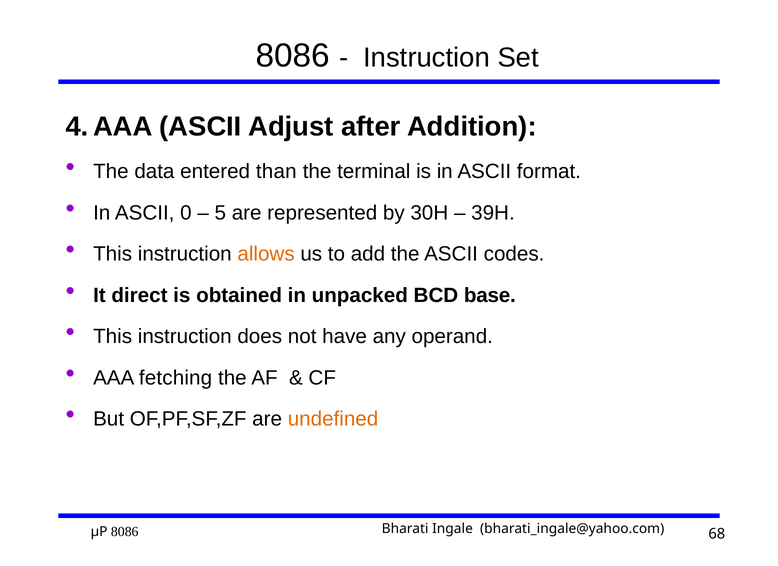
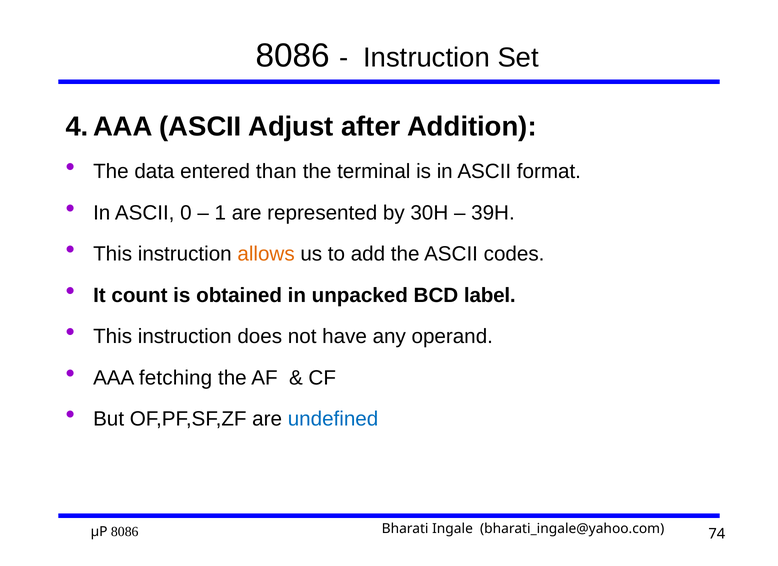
5: 5 -> 1 (220, 213)
direct: direct -> count (139, 295)
base: base -> label (490, 295)
undefined colour: orange -> blue (333, 419)
68: 68 -> 74 (717, 534)
